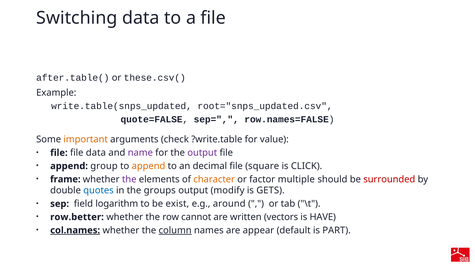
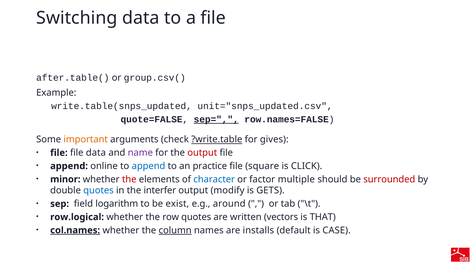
these.csv(: these.csv( -> group.csv( (155, 78)
root="snps_updated.csv: root="snps_updated.csv -> unit="snps_updated.csv (265, 106)
sep= underline: none -> present (216, 119)
?write.table underline: none -> present (217, 140)
value: value -> gives (274, 140)
output colour: purple -> red (202, 153)
group: group -> online (104, 166)
append colour: orange -> blue (149, 166)
decimal: decimal -> practice (210, 166)
frame: frame -> minor (65, 179)
the colour: purple -> red (129, 179)
character colour: orange -> blue (214, 179)
groups: groups -> interfer (160, 191)
row.better: row.better -> row.logical (77, 217)
row cannot: cannot -> quotes (196, 217)
HAVE: HAVE -> THAT (323, 217)
appear: appear -> installs (258, 230)
PART: PART -> CASE (337, 230)
